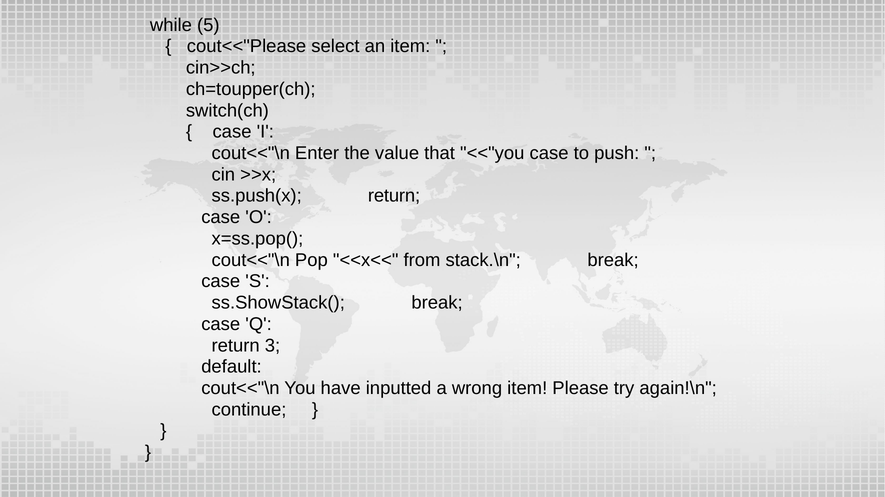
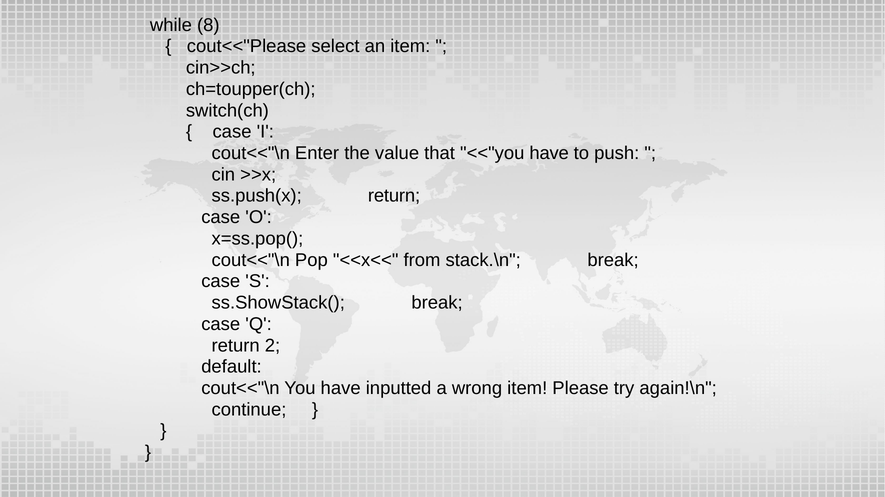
5: 5 -> 8 (208, 25)
<<"you case: case -> have (549, 153)
3: 3 -> 2 (272, 346)
